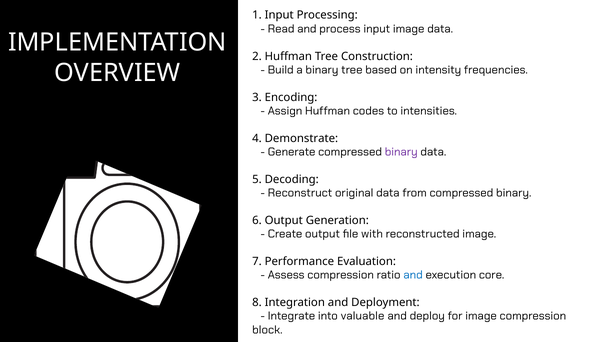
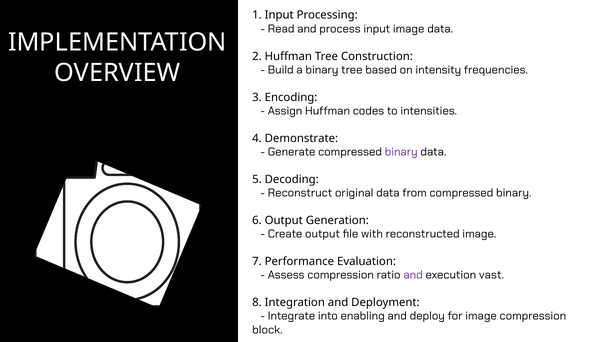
and colour: blue -> purple (413, 275)
core: core -> vast (492, 275)
valuable: valuable -> enabling (363, 316)
